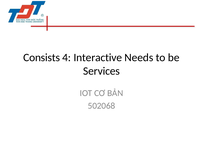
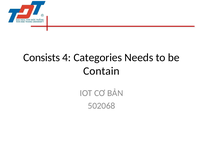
Interactive: Interactive -> Categories (98, 58)
Services: Services -> Contain (101, 71)
